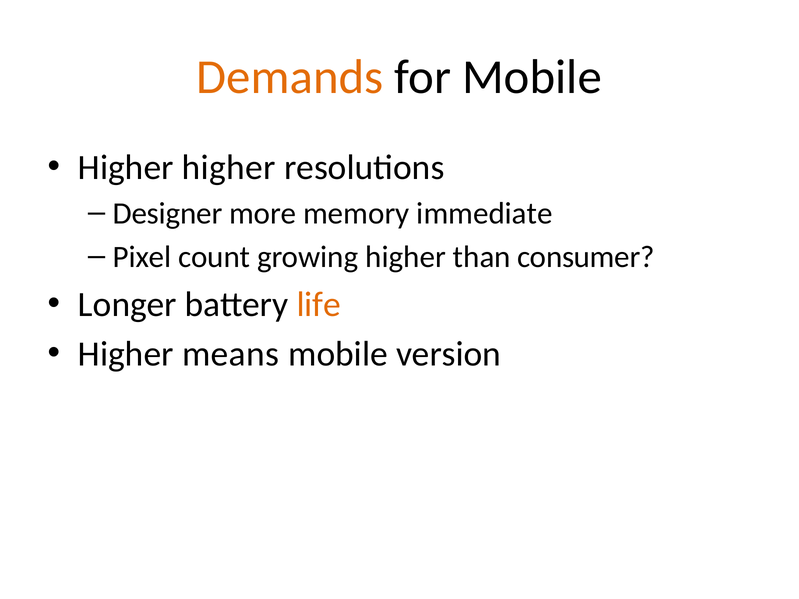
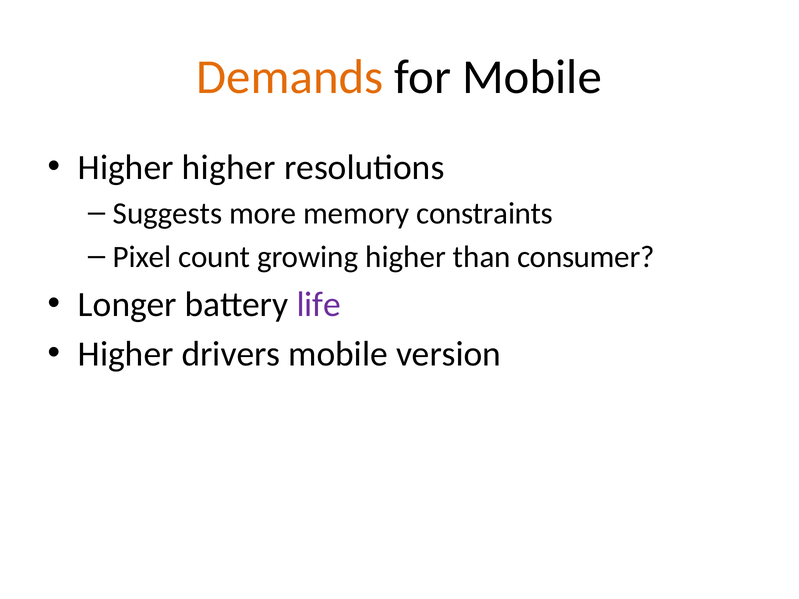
Designer: Designer -> Suggests (168, 213)
immediate: immediate -> constraints (485, 213)
life colour: orange -> purple (319, 304)
means: means -> drivers (231, 354)
